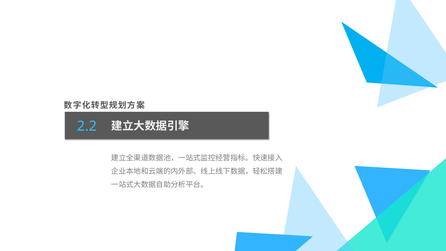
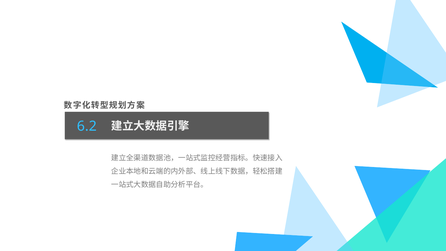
2.2: 2.2 -> 6.2 (87, 126)
